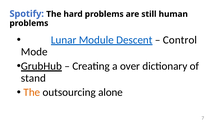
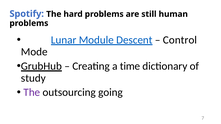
over: over -> time (130, 66)
stand: stand -> study (33, 78)
The colour: orange -> purple (32, 93)
alone: alone -> going (110, 93)
